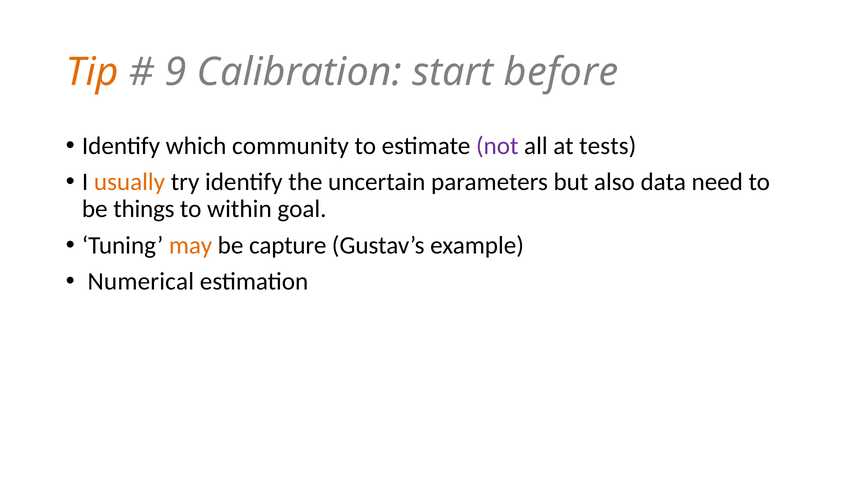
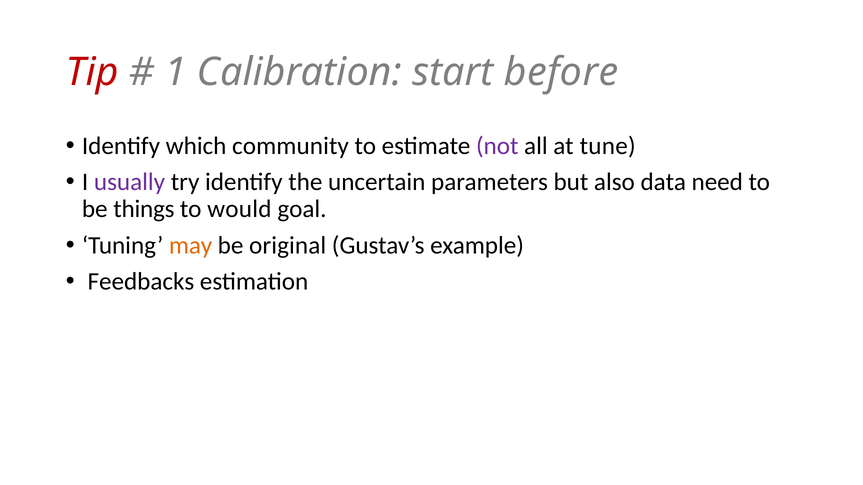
Tip colour: orange -> red (92, 72)
9: 9 -> 1 (176, 72)
tests: tests -> tune (608, 146)
usually colour: orange -> purple (129, 182)
within: within -> would (239, 209)
capture: capture -> original (288, 245)
Numerical: Numerical -> Feedbacks (141, 282)
